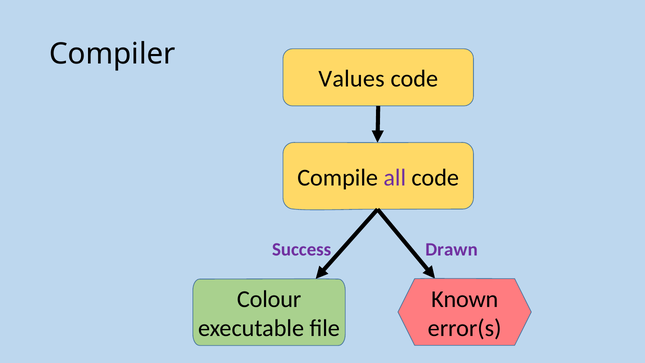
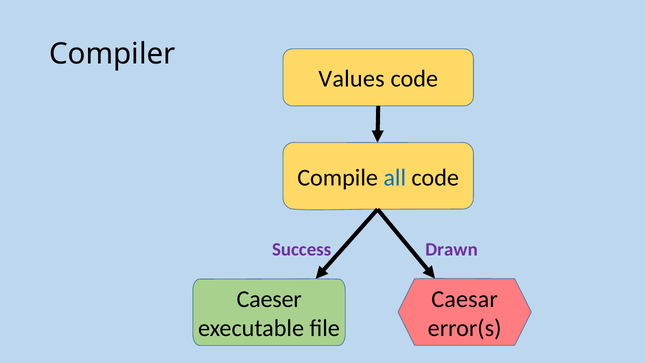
all colour: purple -> blue (395, 178)
Known: Known -> Caesar (465, 299)
Colour: Colour -> Caeser (269, 299)
